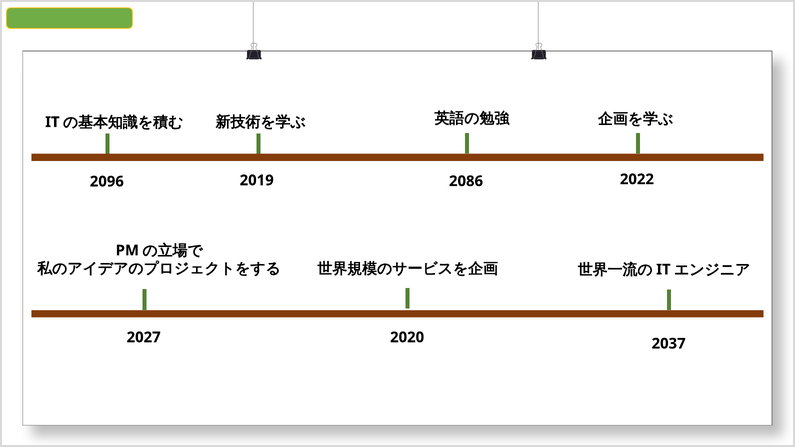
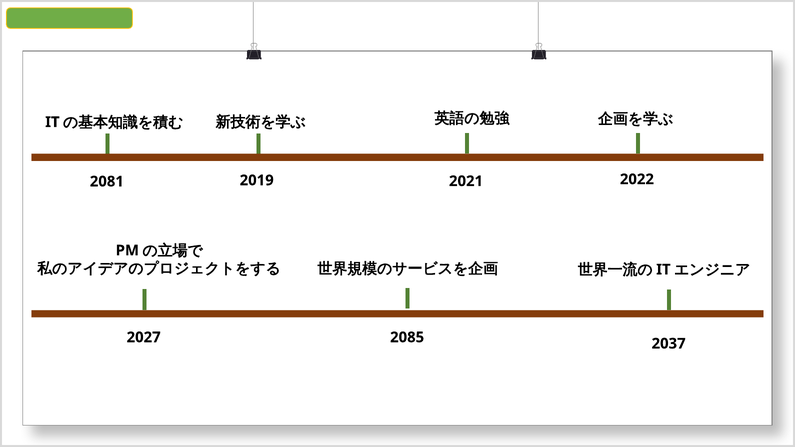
2096: 2096 -> 2081 (107, 182)
2086: 2086 -> 2021 (466, 181)
2020: 2020 -> 2085 (407, 337)
